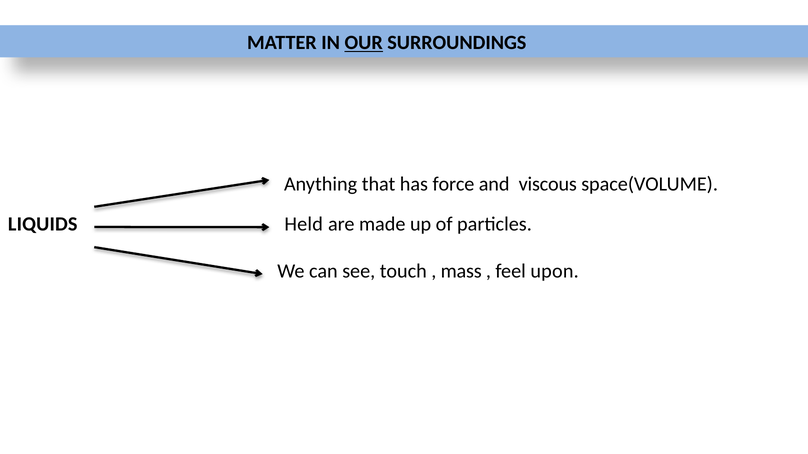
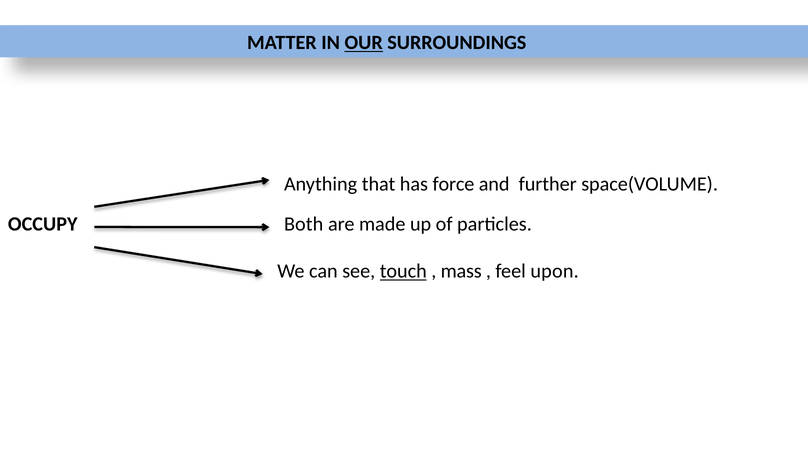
viscous: viscous -> further (548, 184)
LIQUIDS: LIQUIDS -> OCCUPY (43, 225)
Held: Held -> Both (304, 225)
touch underline: none -> present (403, 272)
